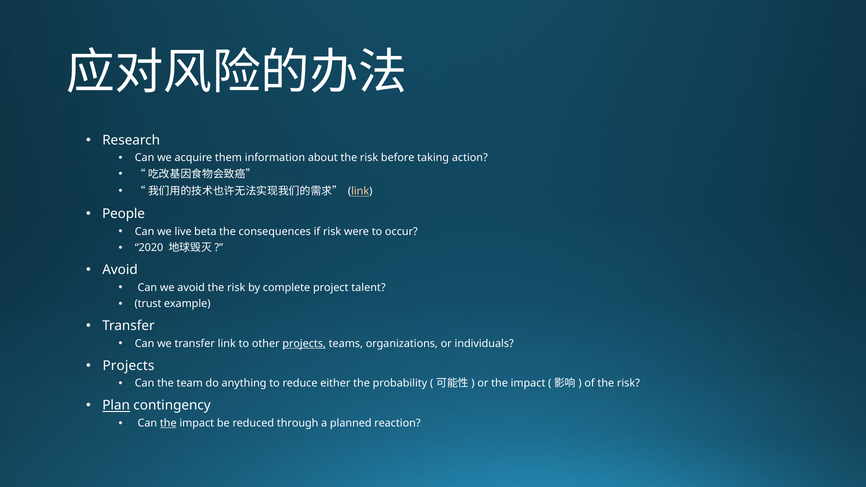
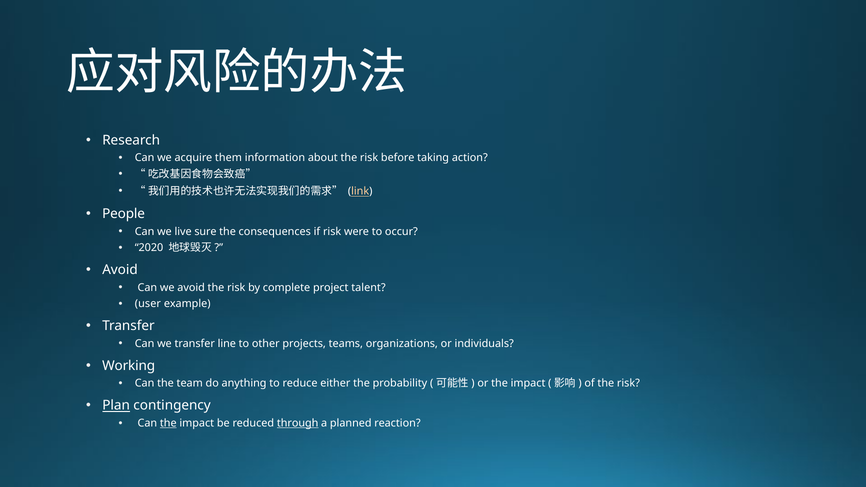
beta: beta -> sure (205, 232)
trust: trust -> user (148, 304)
transfer link: link -> line (227, 344)
projects underline: present -> none (304, 344)
Projects: Projects -> Working (129, 366)
through underline: none -> present (298, 423)
